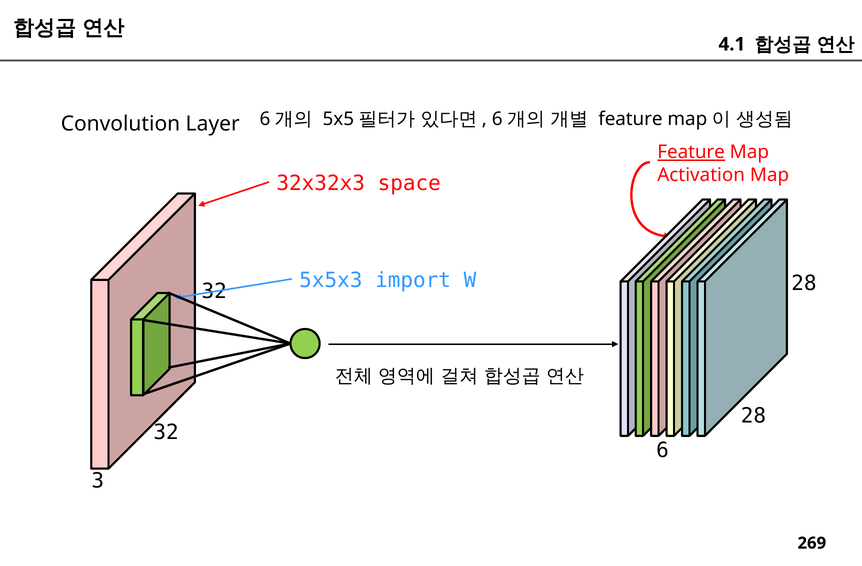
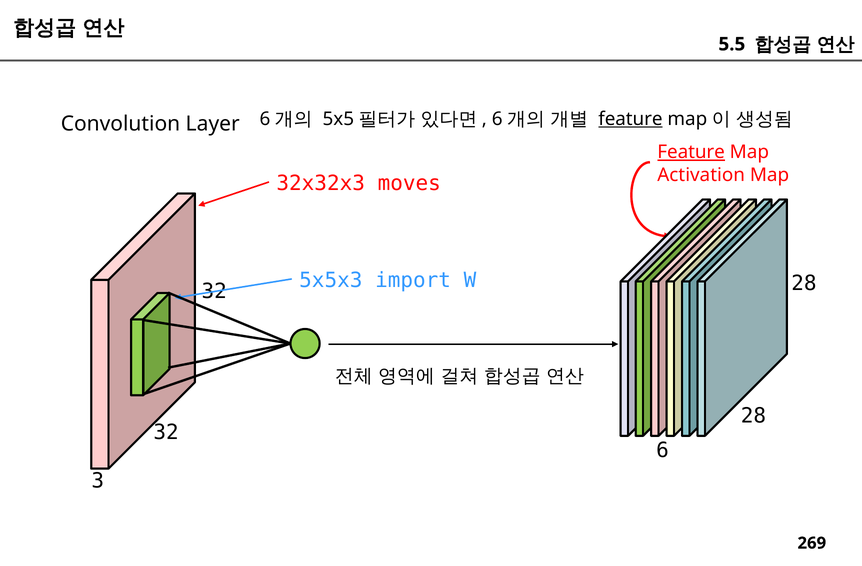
4.1: 4.1 -> 5.5 (732, 44)
feature underline: none -> present (630, 119)
space: space -> moves (409, 183)
